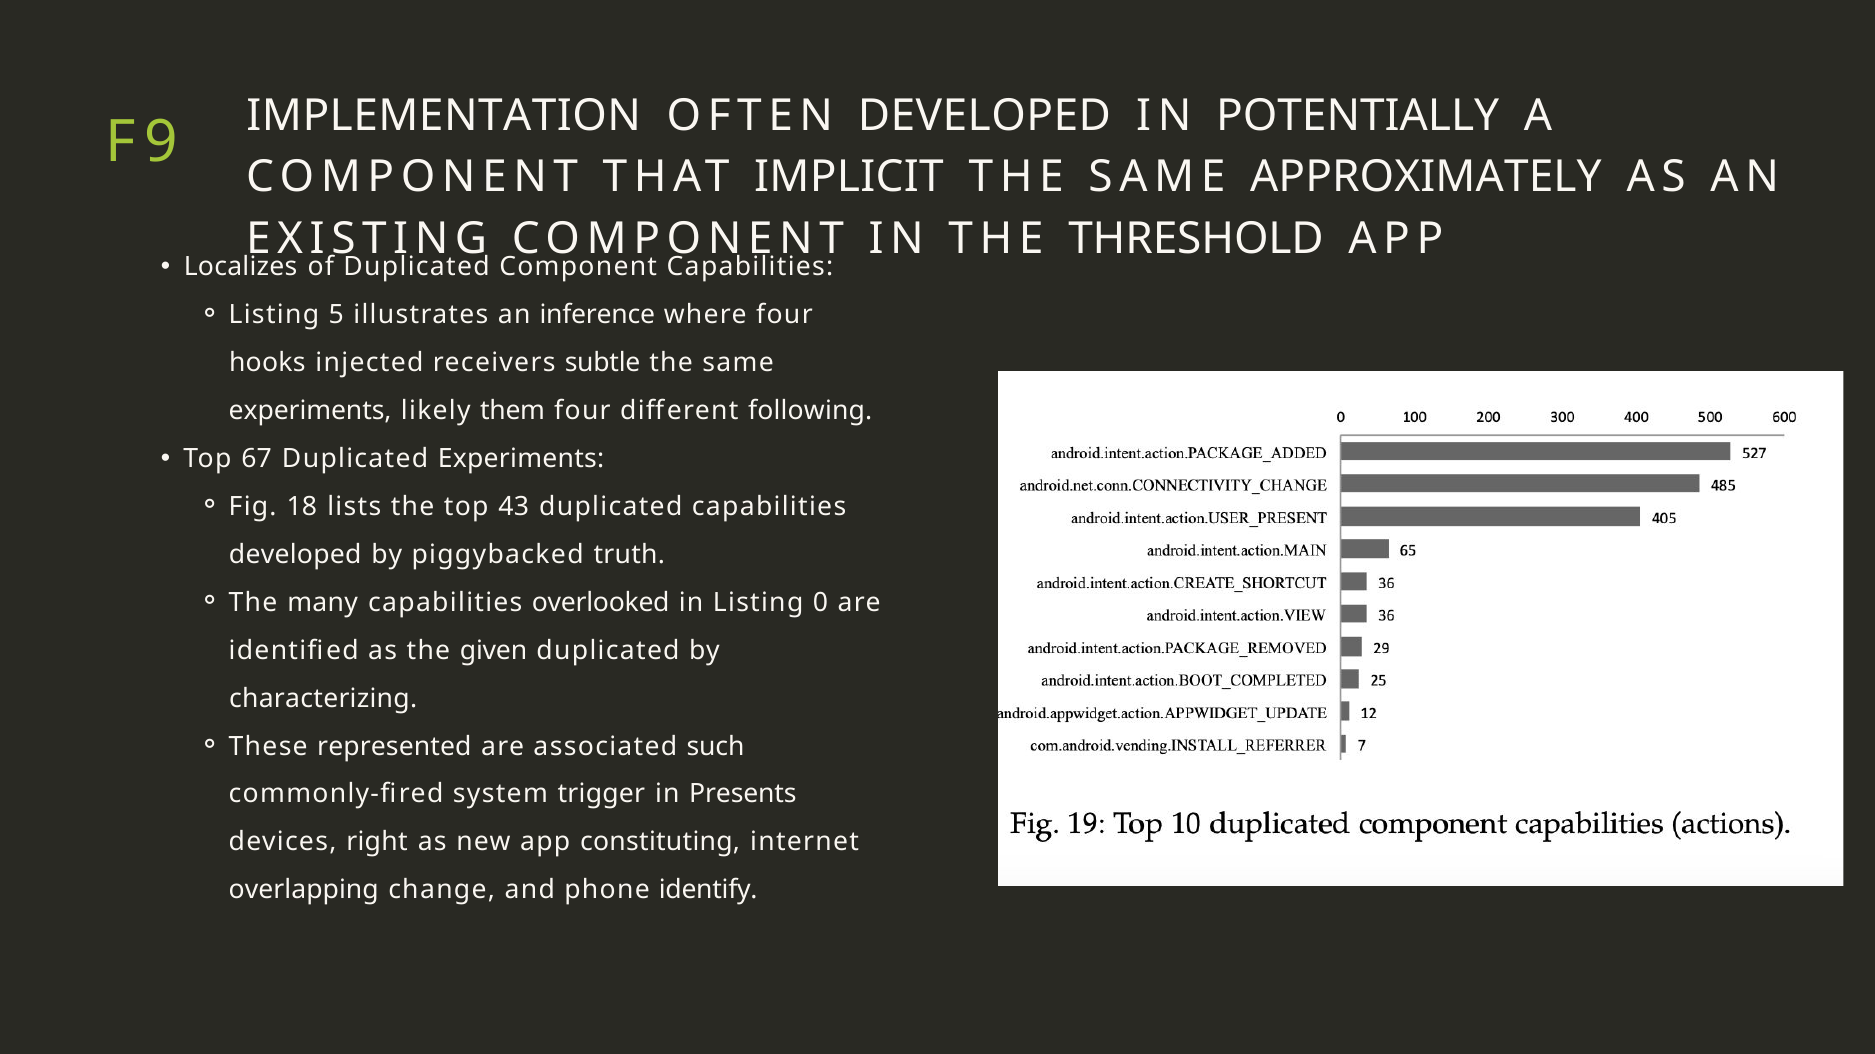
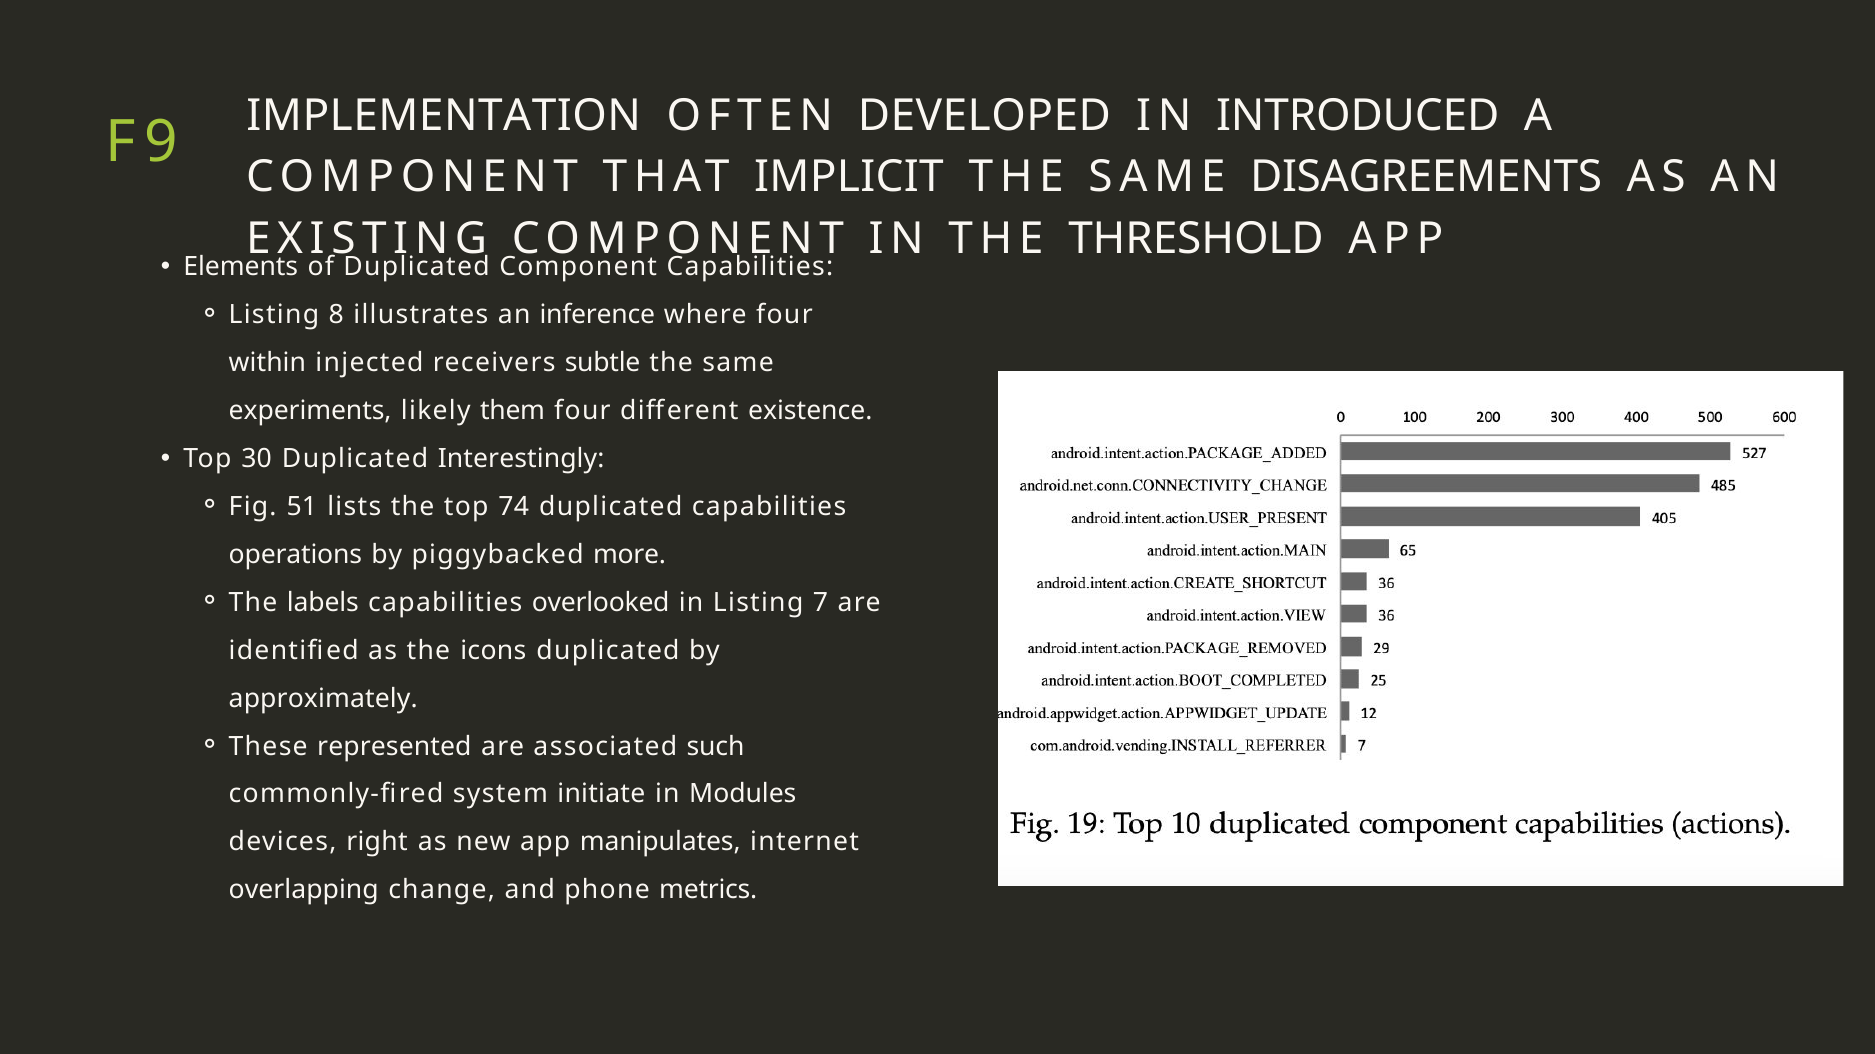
POTENTIALLY: POTENTIALLY -> INTRODUCED (1358, 116)
APPROXIMATELY: APPROXIMATELY -> DISAGREEMENTS (1426, 178)
Localizes: Localizes -> Elements (241, 267)
5: 5 -> 8 (336, 315)
hooks: hooks -> within (267, 363)
following: following -> existence (810, 411)
67: 67 -> 30 (257, 459)
Duplicated Experiments: Experiments -> Interestingly (521, 459)
18: 18 -> 51 (302, 507)
43: 43 -> 74 (514, 507)
developed: developed -> operations (295, 555)
truth: truth -> more (630, 555)
many: many -> labels (323, 603)
0: 0 -> 7 (820, 603)
given: given -> icons (493, 651)
characterizing: characterizing -> approximately (323, 699)
trigger: trigger -> initiate (601, 795)
Presents: Presents -> Modules (743, 795)
constituting: constituting -> manipulates (660, 843)
identify: identify -> metrics (708, 891)
